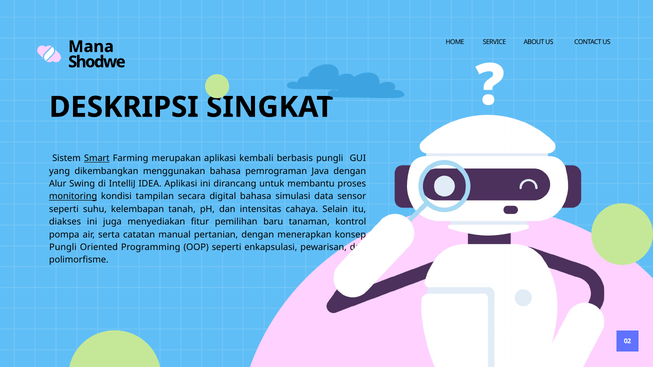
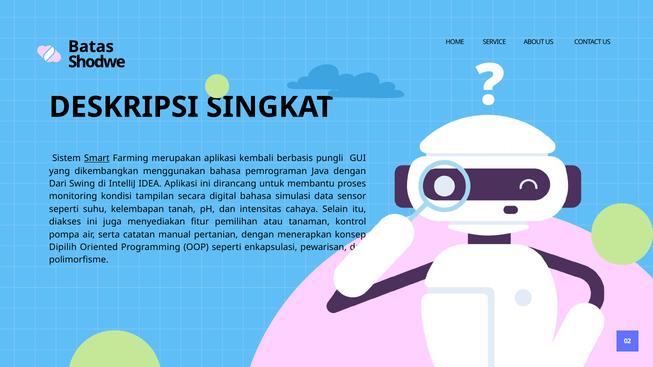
Mana: Mana -> Batas (91, 47)
Alur: Alur -> Dari (58, 184)
monitoring underline: present -> none (73, 197)
baru: baru -> atau (273, 222)
Pungli: Pungli -> Dipilih (63, 247)
